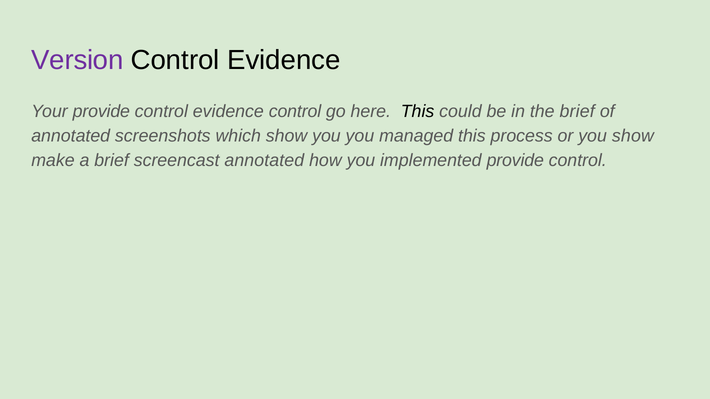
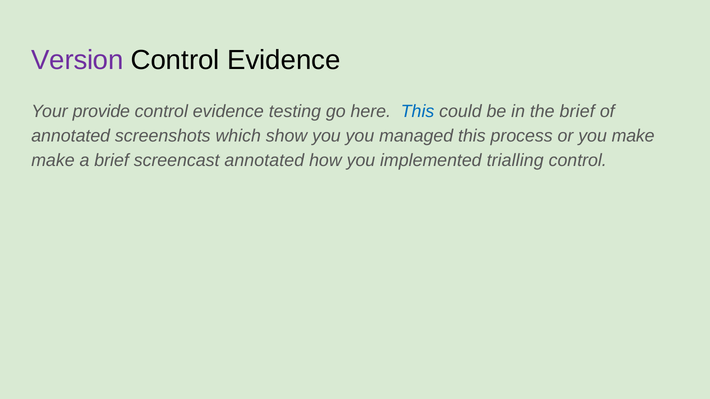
evidence control: control -> testing (295, 112)
This colour: black -> blue (418, 112)
you show: show -> make (633, 136)
implemented provide: provide -> trialling (515, 161)
